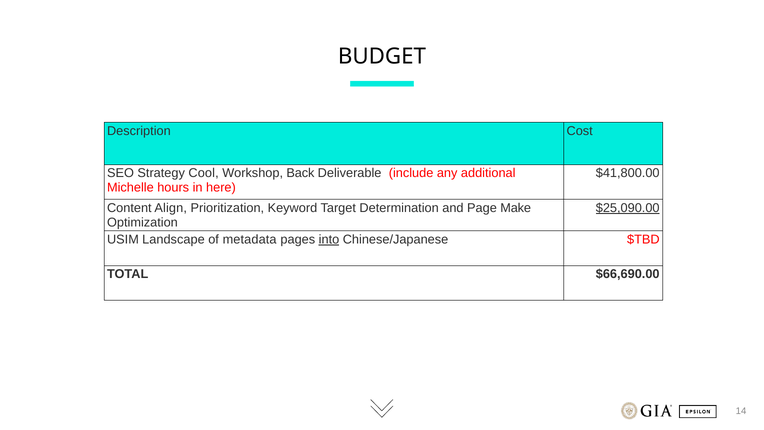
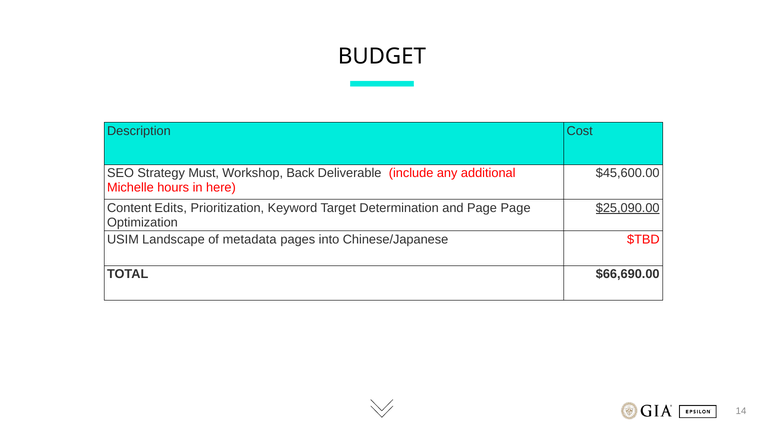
Cool: Cool -> Must (204, 173)
$41,800.00: $41,800.00 -> $45,600.00 (628, 173)
Align: Align -> Edits (171, 208)
Page Make: Make -> Page (516, 208)
into underline: present -> none (329, 239)
